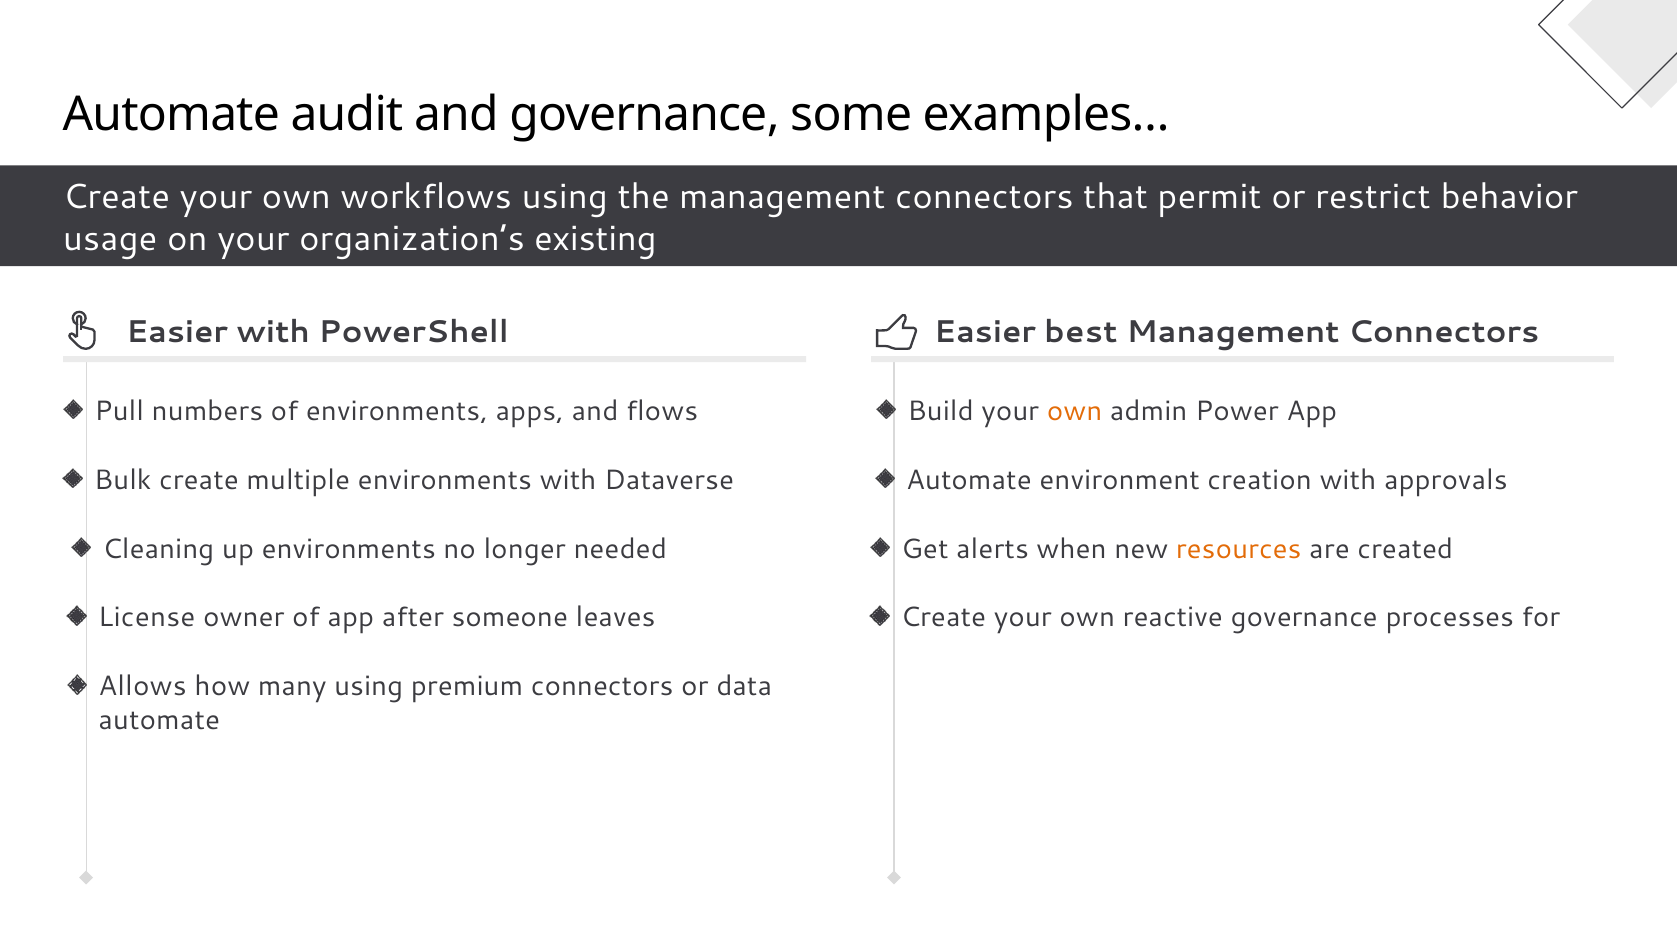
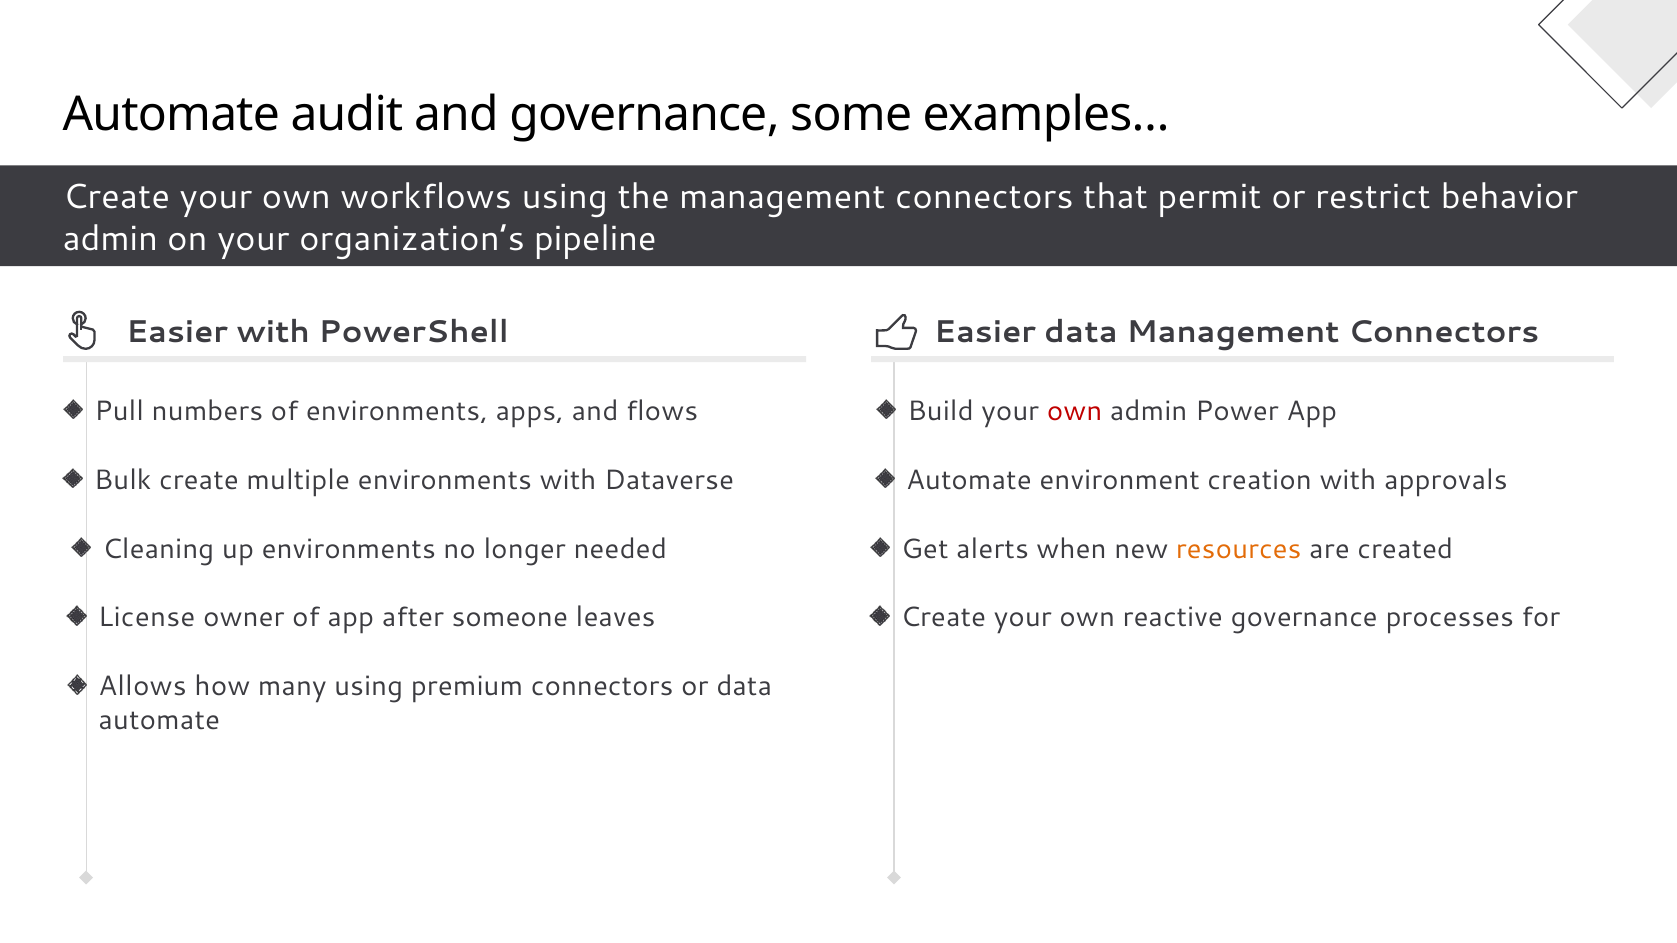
usage: usage -> admin (110, 239)
existing: existing -> pipeline (595, 239)
Easier best: best -> data (1081, 333)
own colour: orange -> red (1075, 411)
